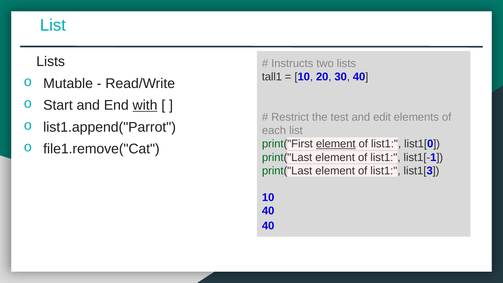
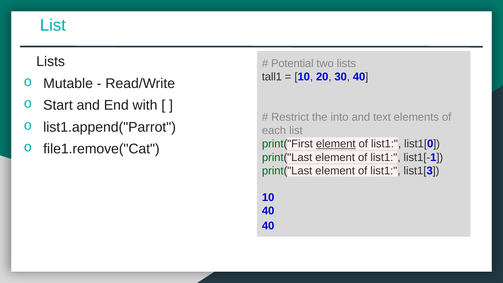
Instructs: Instructs -> Potential (292, 63)
with underline: present -> none (145, 105)
test: test -> into (340, 117)
edit: edit -> text (382, 117)
